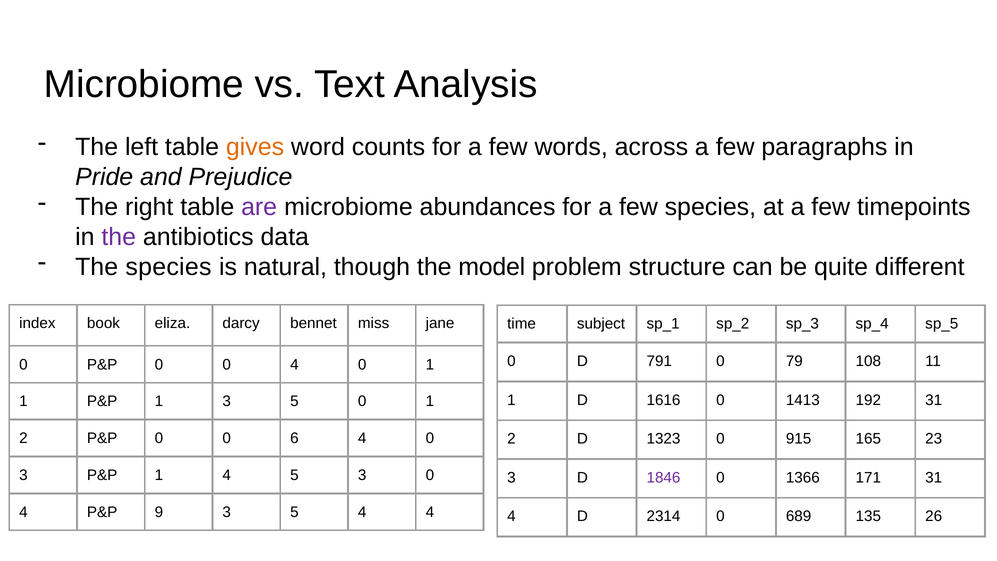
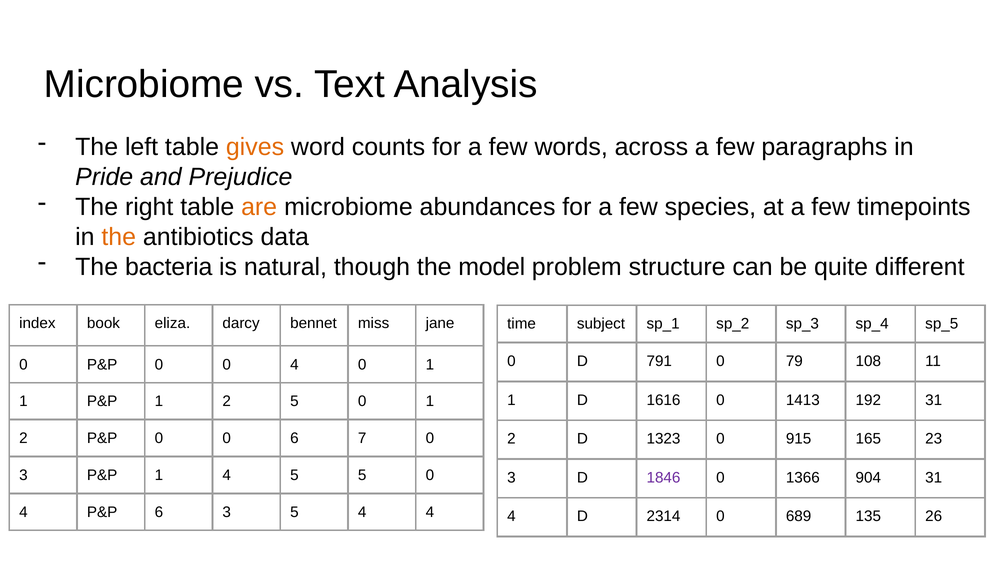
are colour: purple -> orange (259, 207)
the colour: purple -> orange (119, 237)
The species: species -> bacteria (169, 267)
P&P 1 3: 3 -> 2 (227, 401)
6 4: 4 -> 7 (362, 438)
5 3: 3 -> 5 (362, 475)
171: 171 -> 904 (868, 477)
P&P 9: 9 -> 6 (159, 512)
